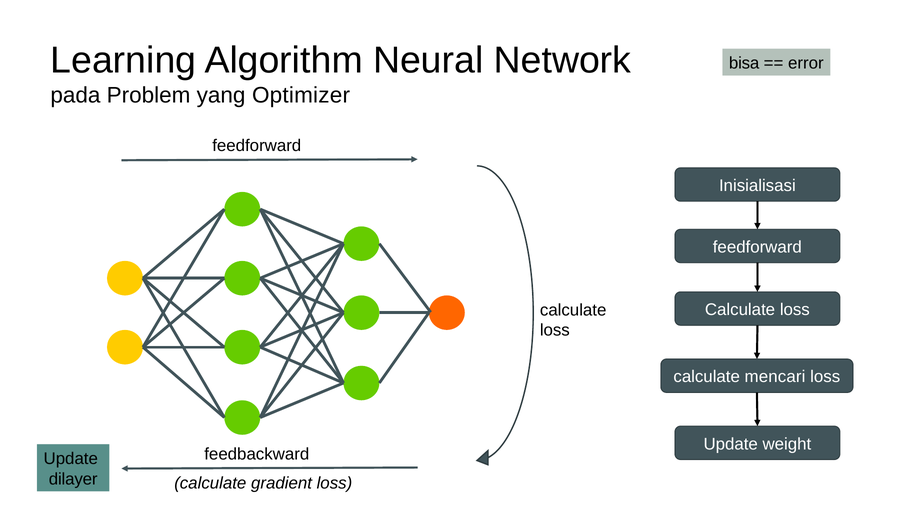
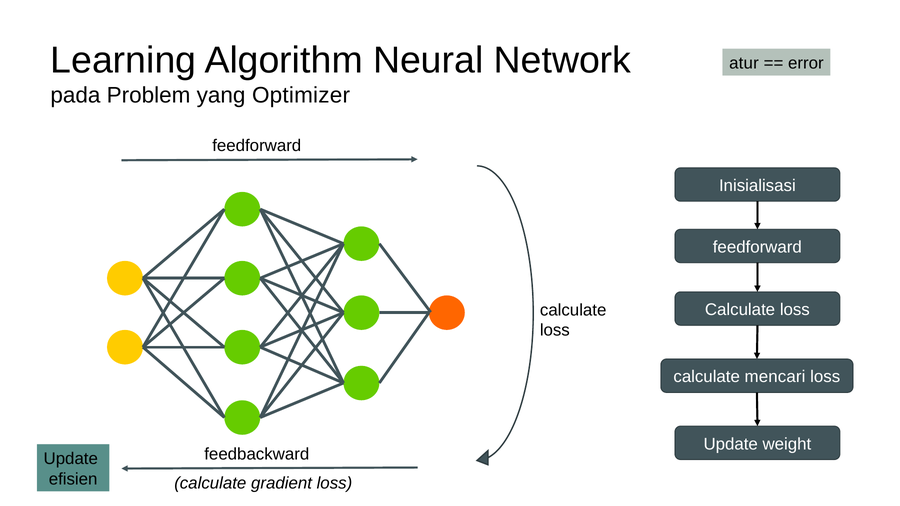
bisa: bisa -> atur (744, 63)
dilayer: dilayer -> efisien (73, 479)
